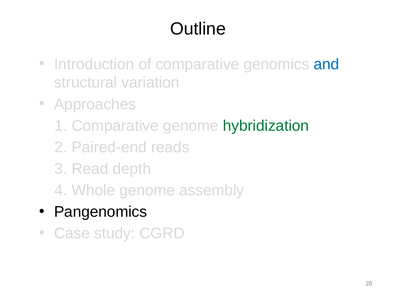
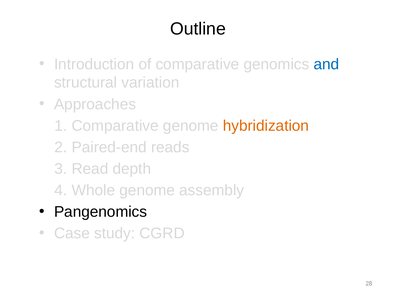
hybridization colour: green -> orange (266, 126)
